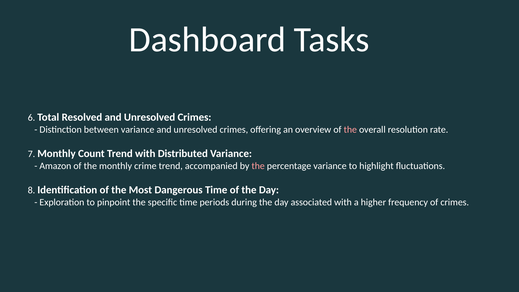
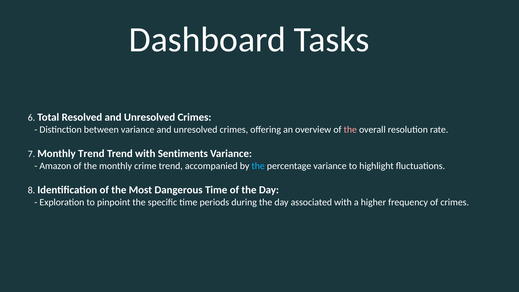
Monthly Count: Count -> Trend (91, 154)
Distributed: Distributed -> Sentiments (183, 154)
the colour: pink -> light blue (258, 166)
